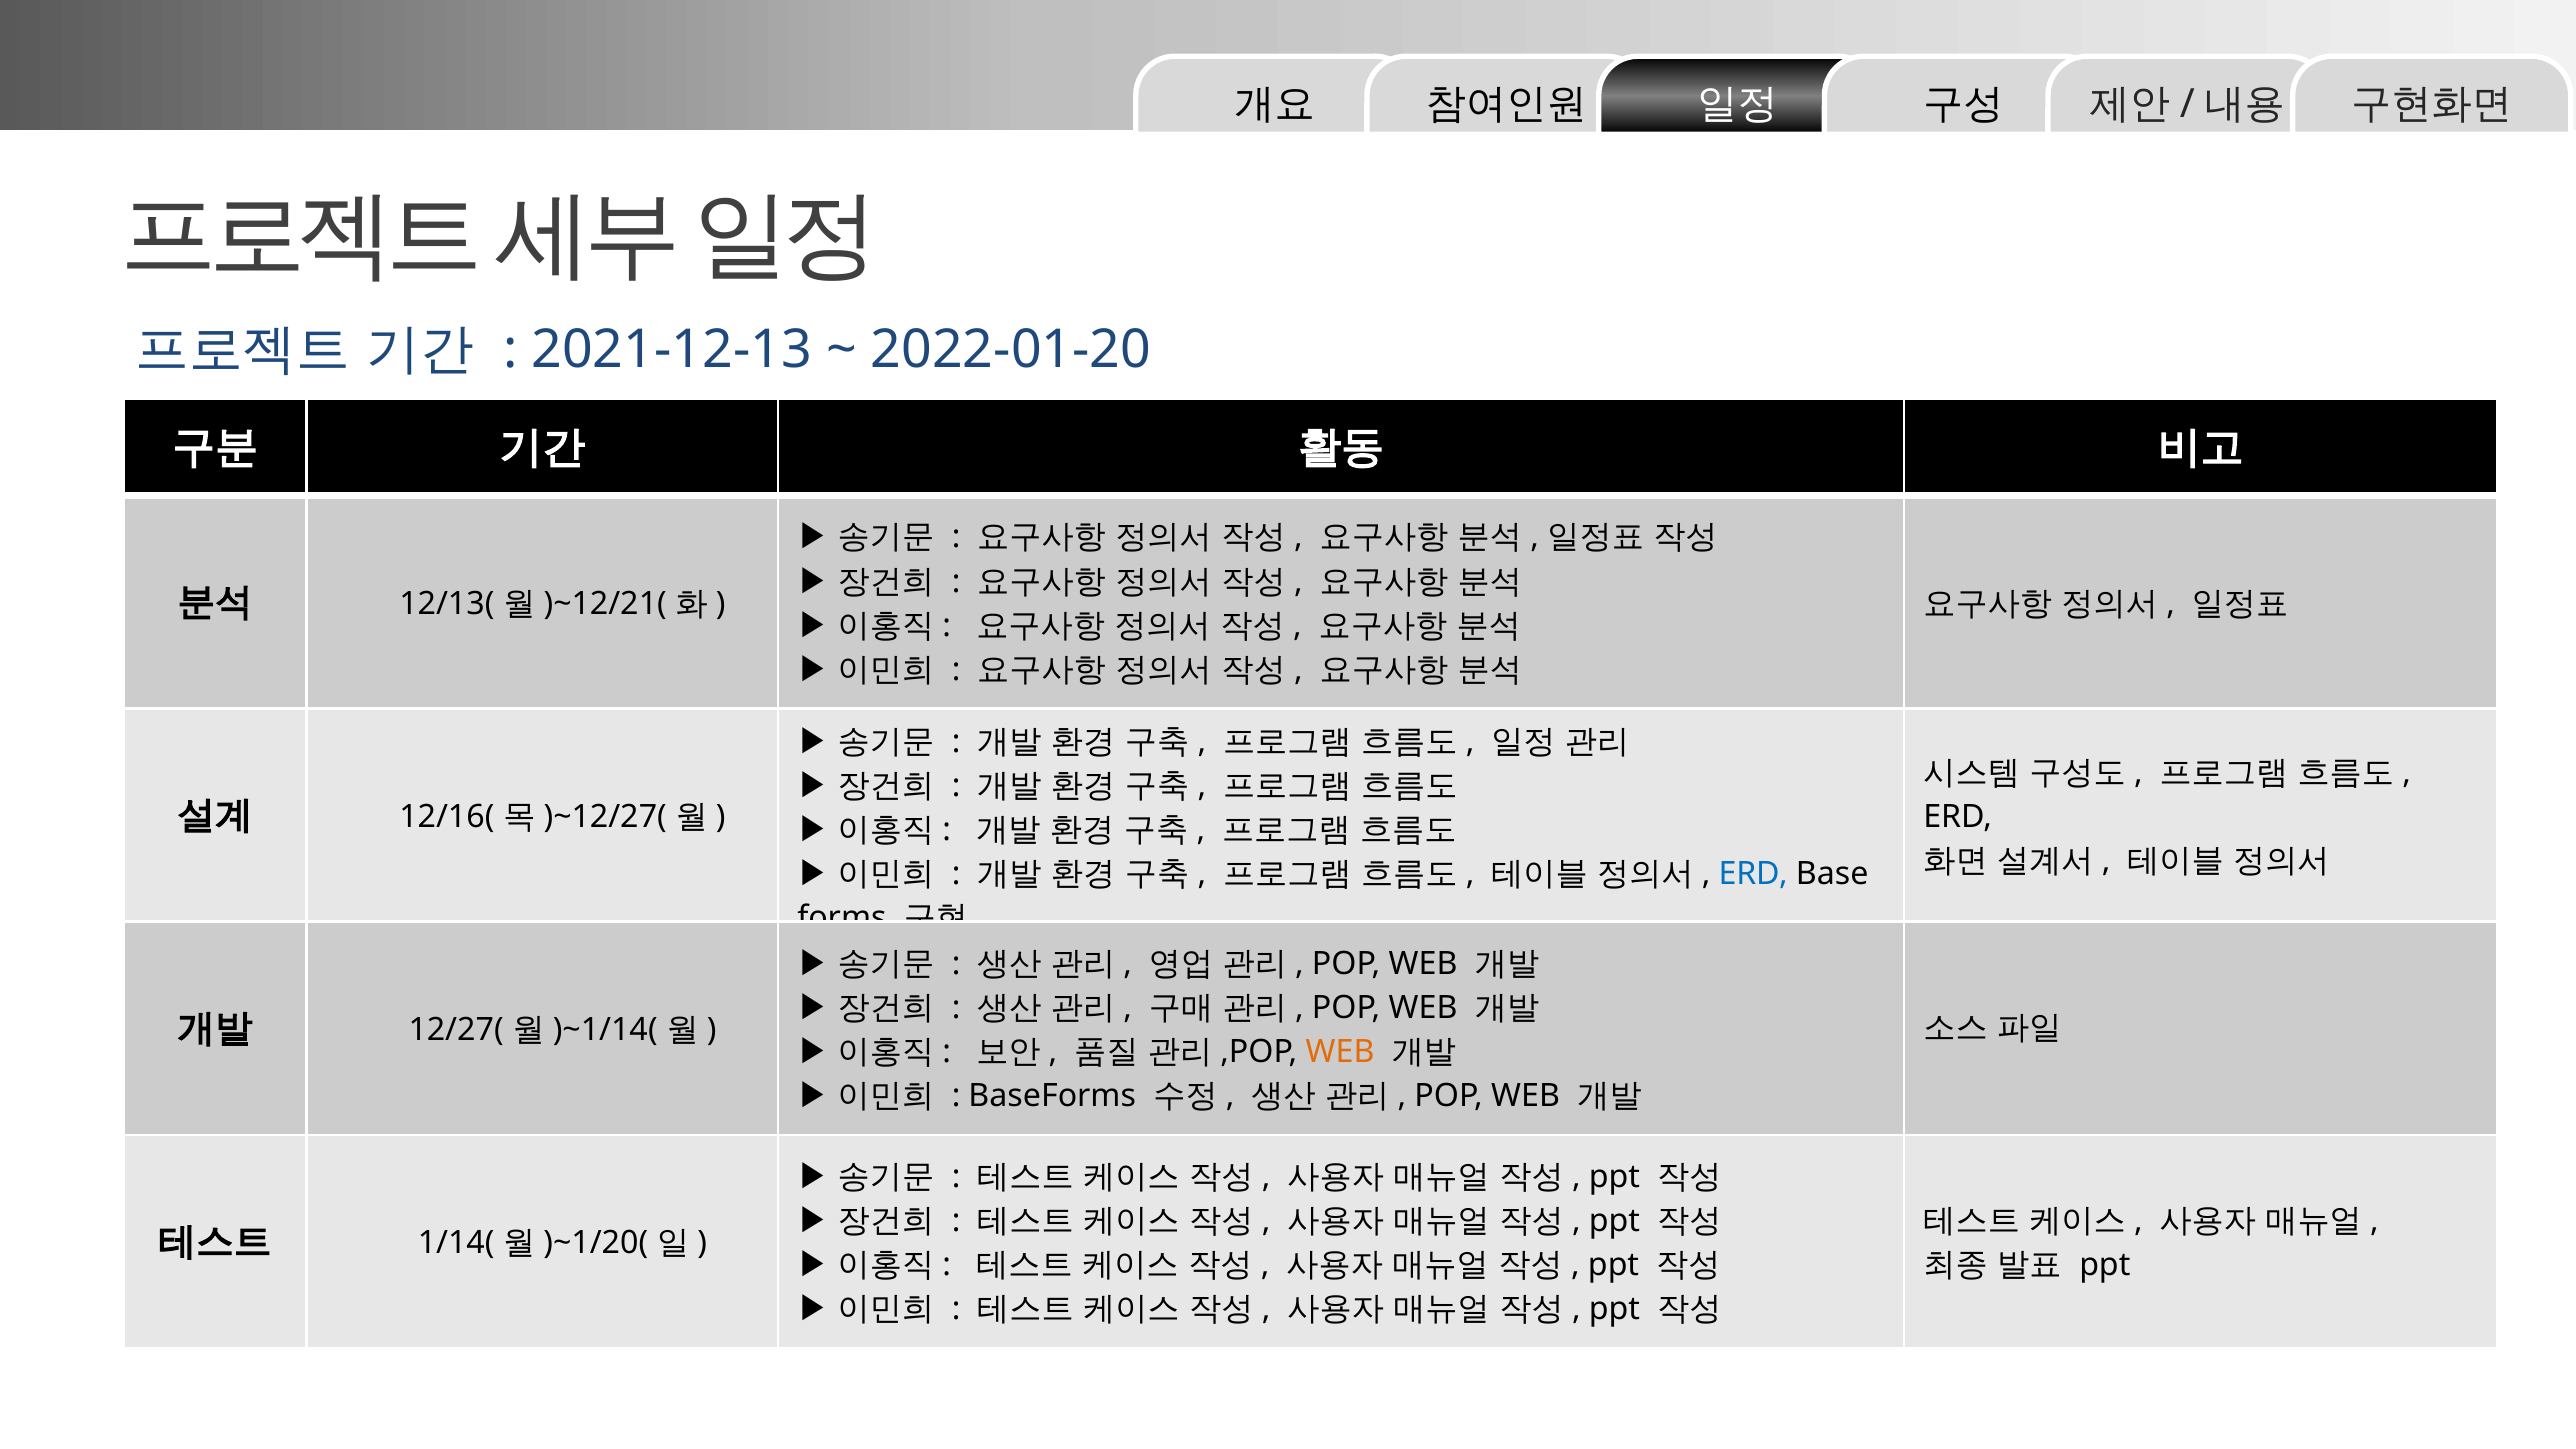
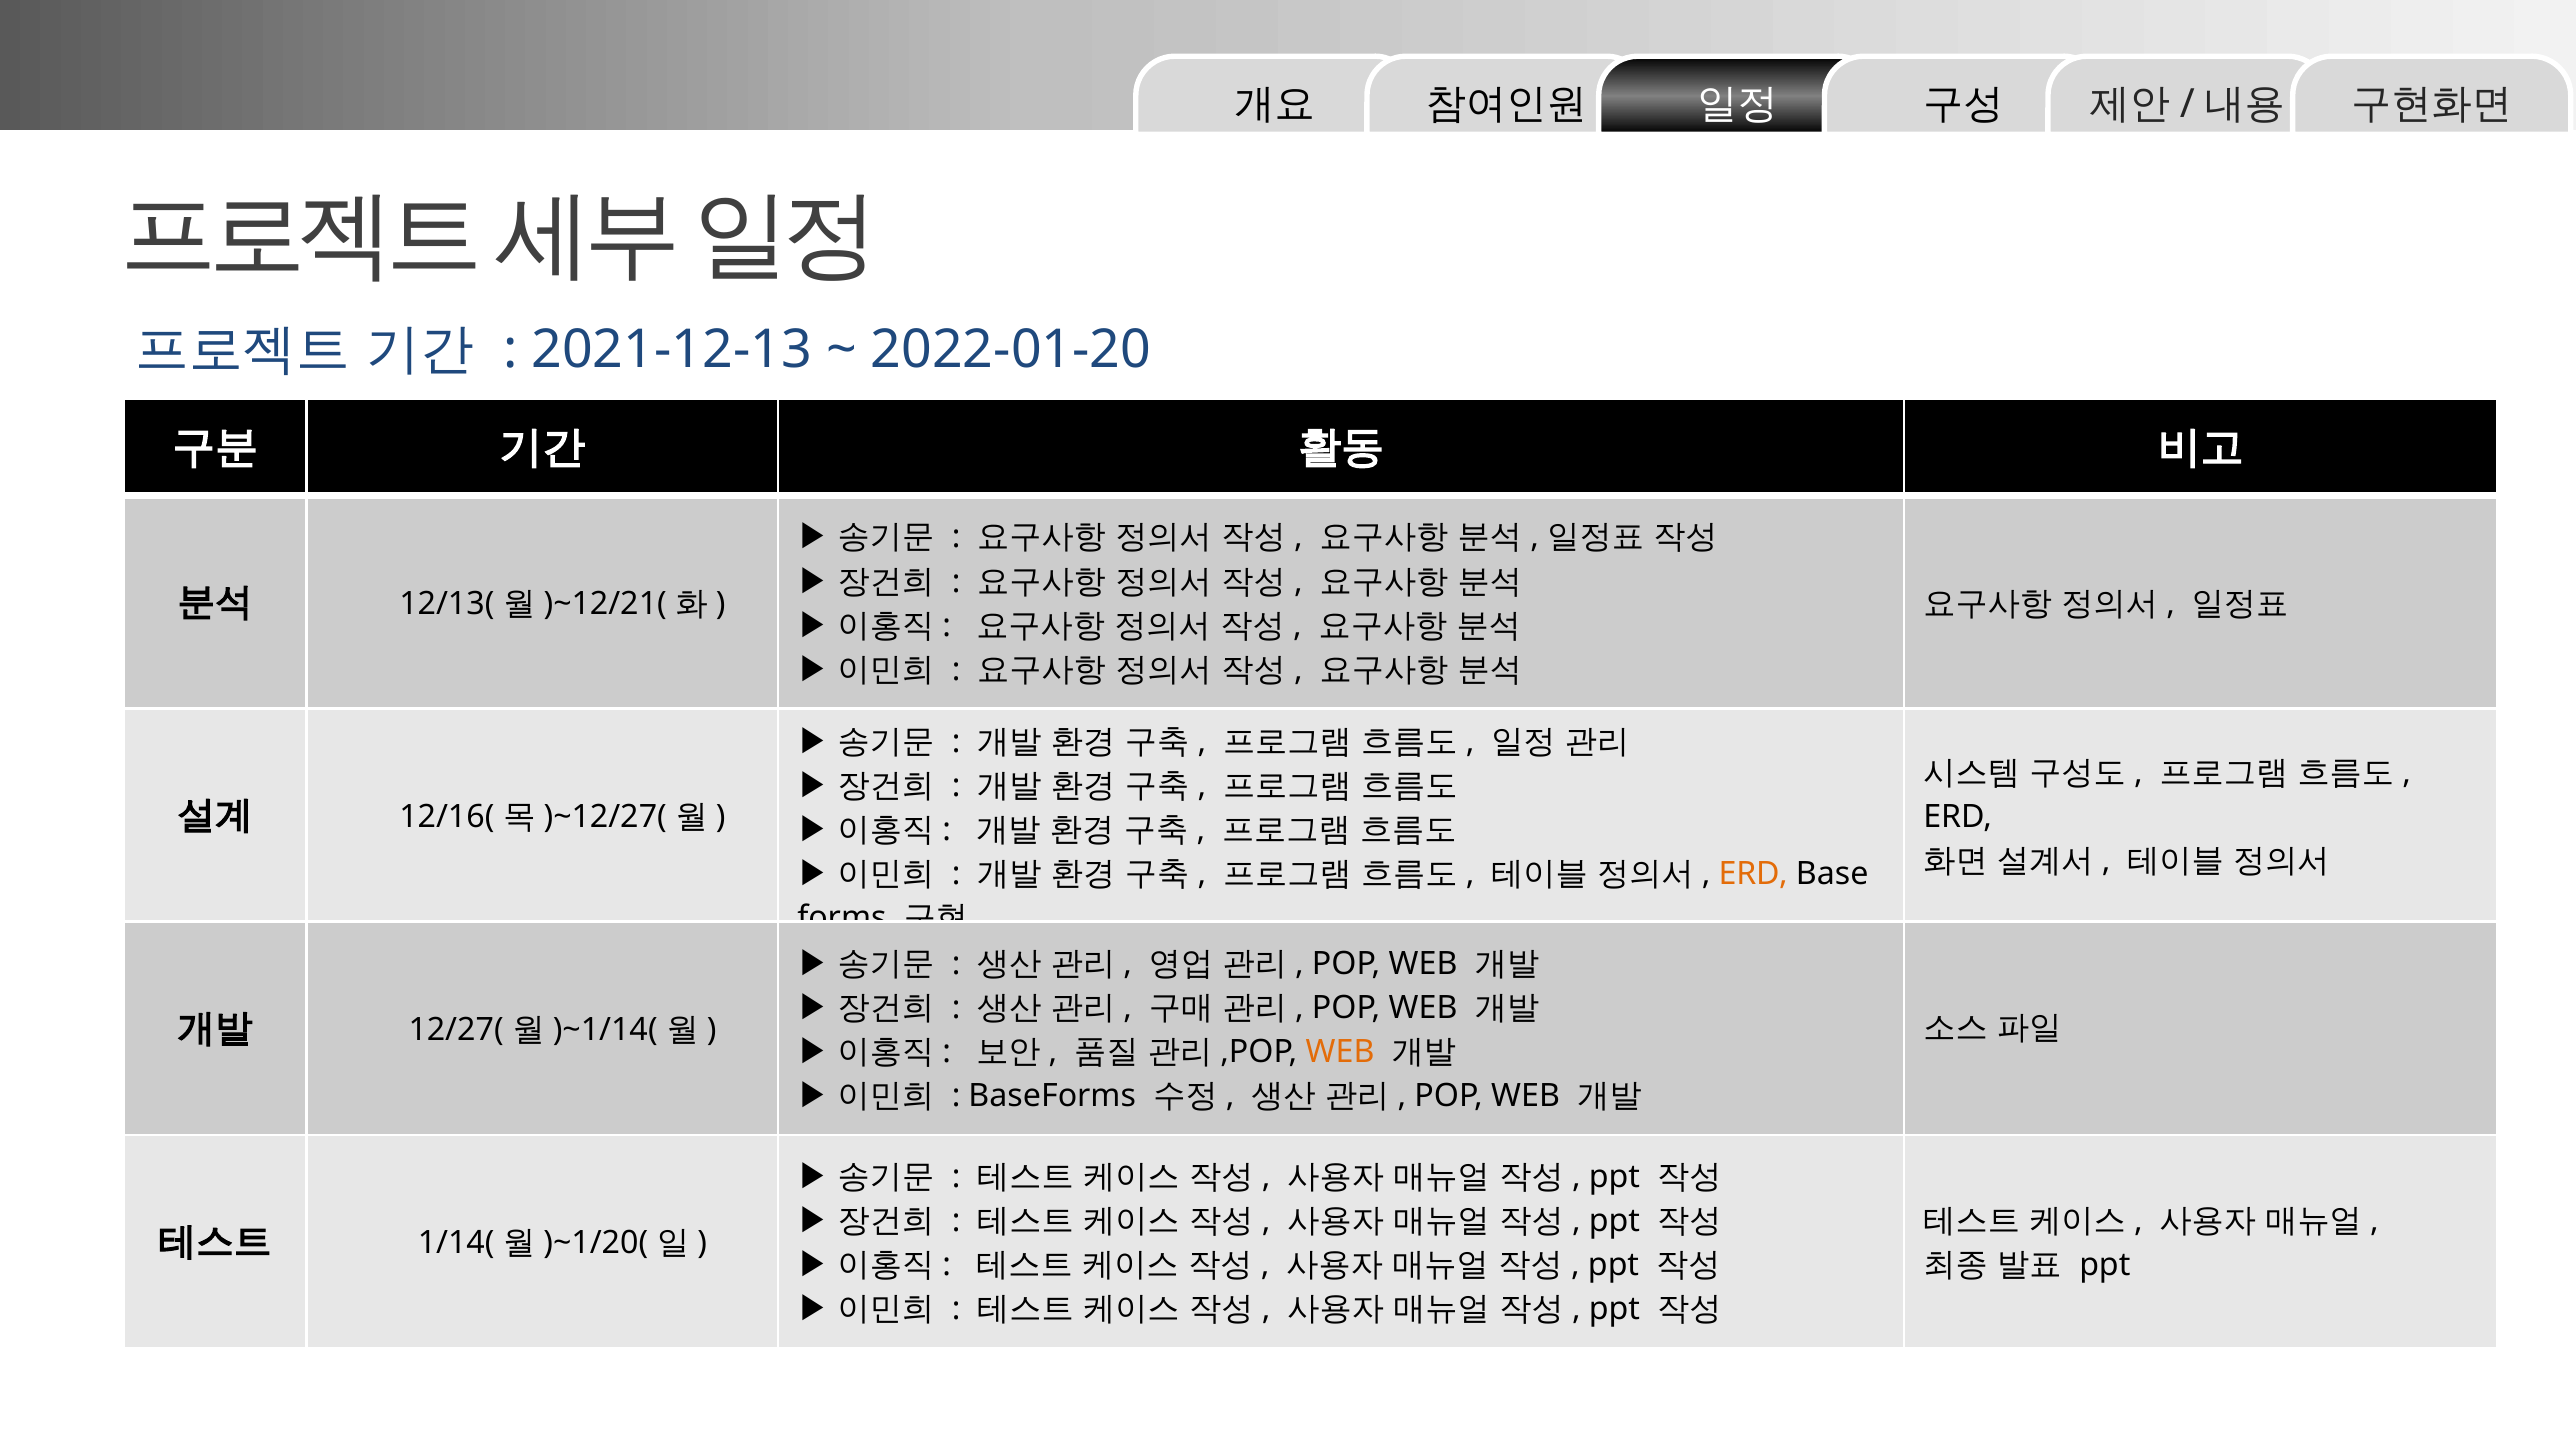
ERD colour: blue -> orange (1753, 874)
